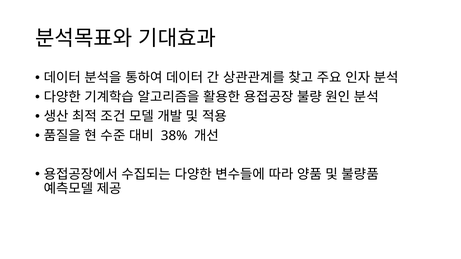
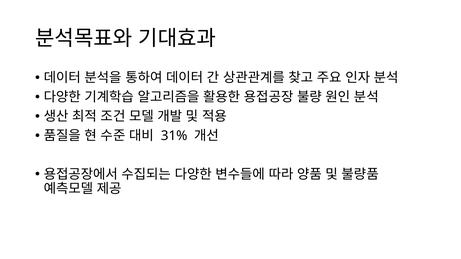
38%: 38% -> 31% (174, 136)
